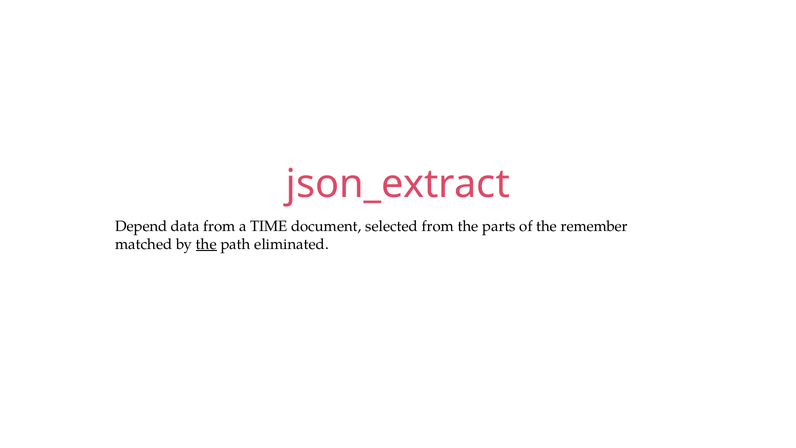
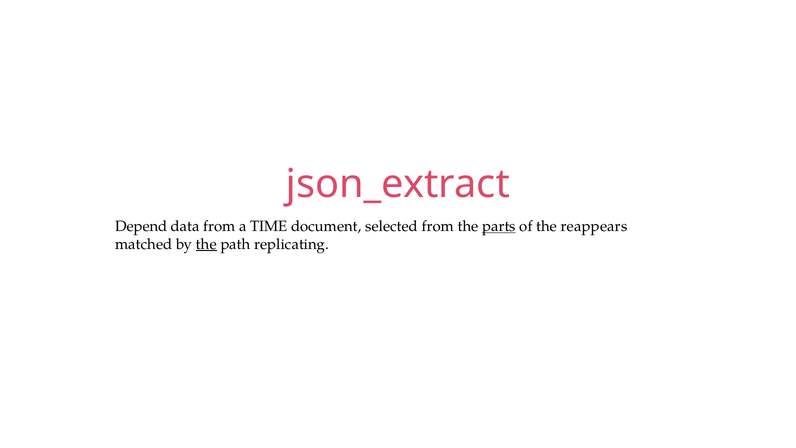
parts underline: none -> present (499, 226)
remember: remember -> reappears (594, 226)
eliminated: eliminated -> replicating (292, 244)
